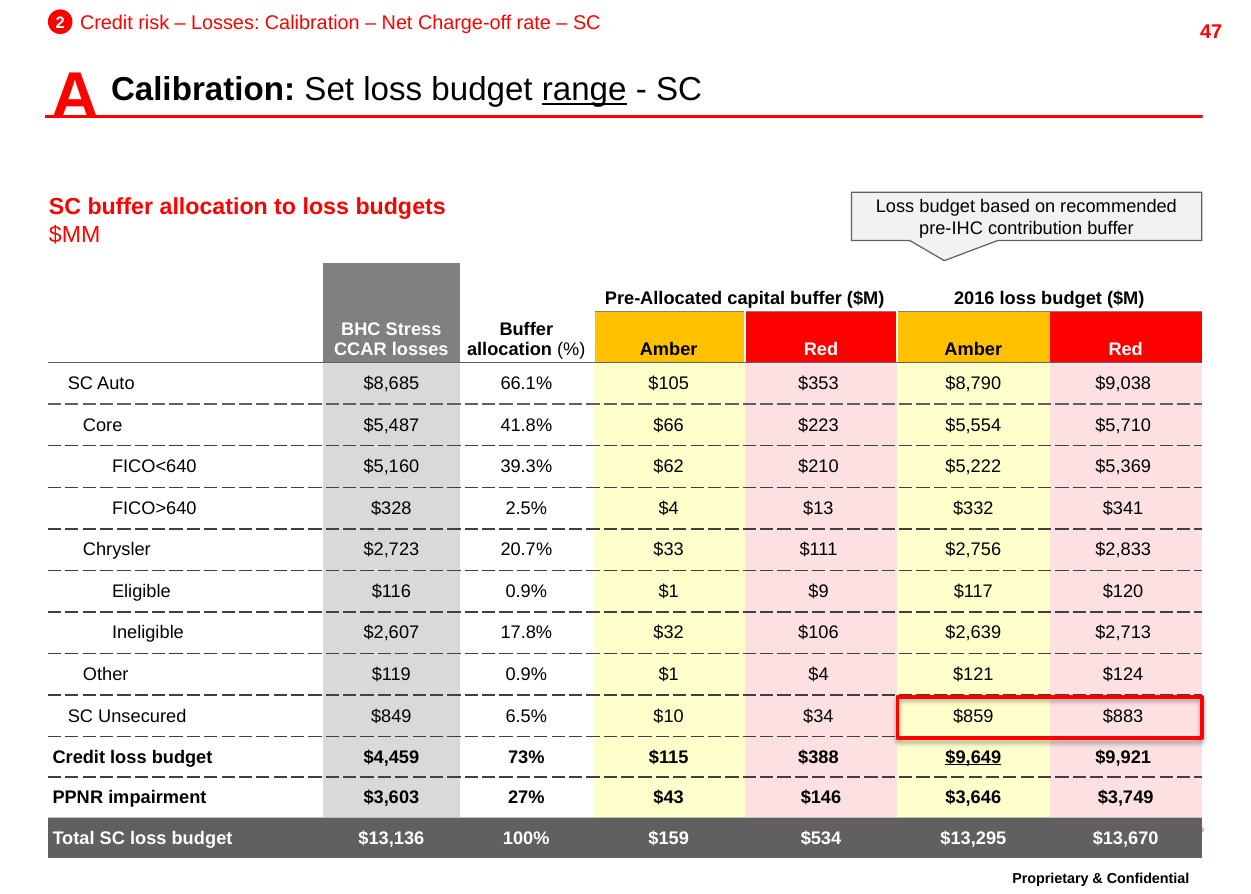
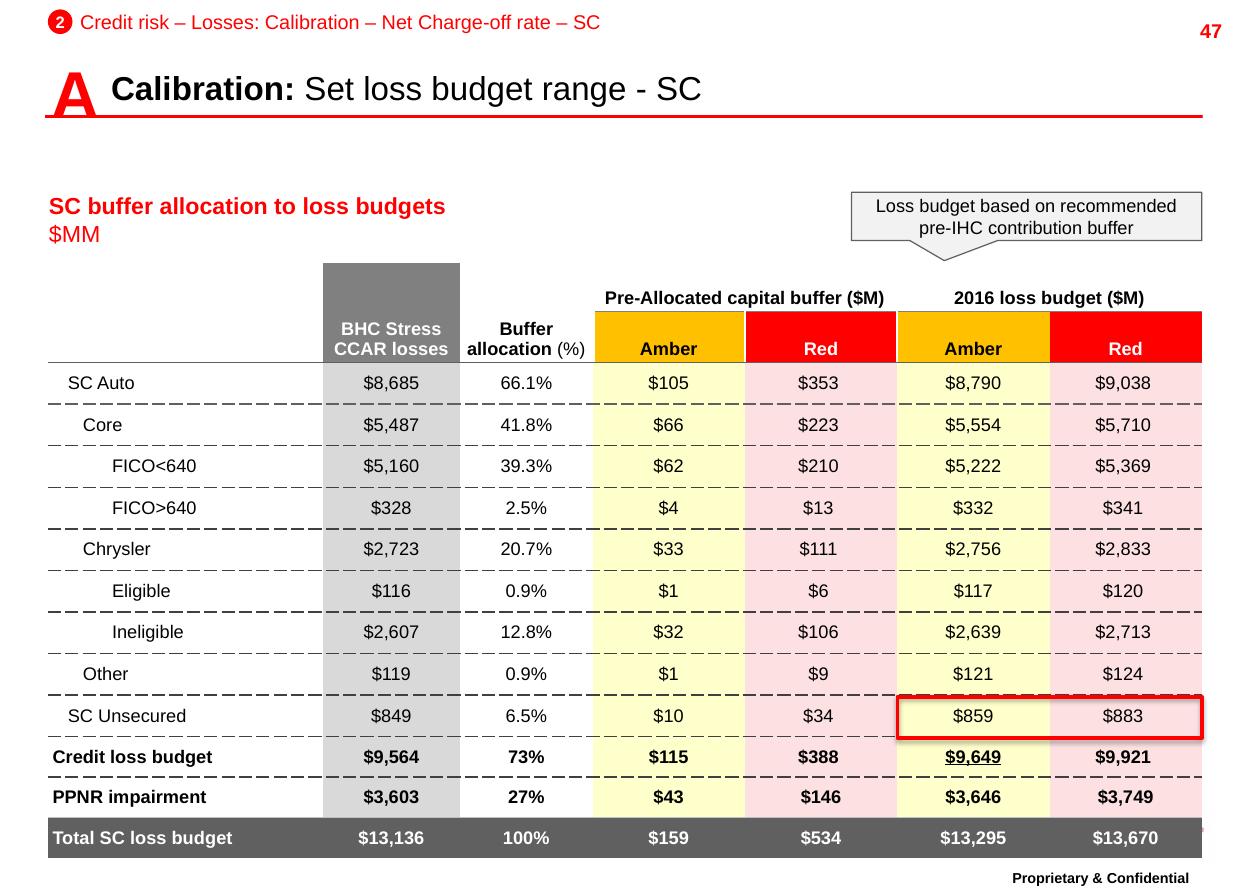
range underline: present -> none (584, 90)
$9: $9 -> $6 (819, 591)
17.8%: 17.8% -> 12.8% (526, 633)
$1 $4: $4 -> $9 (819, 674)
$4,459: $4,459 -> $9,564 (391, 757)
